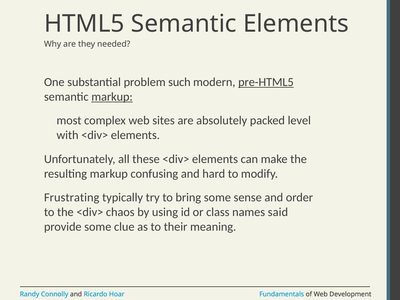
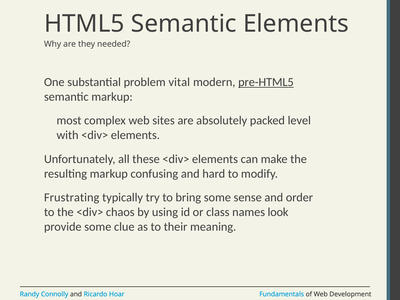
such: such -> vital (179, 82)
markup underline: present -> none (112, 97)
said: said -> look (278, 212)
